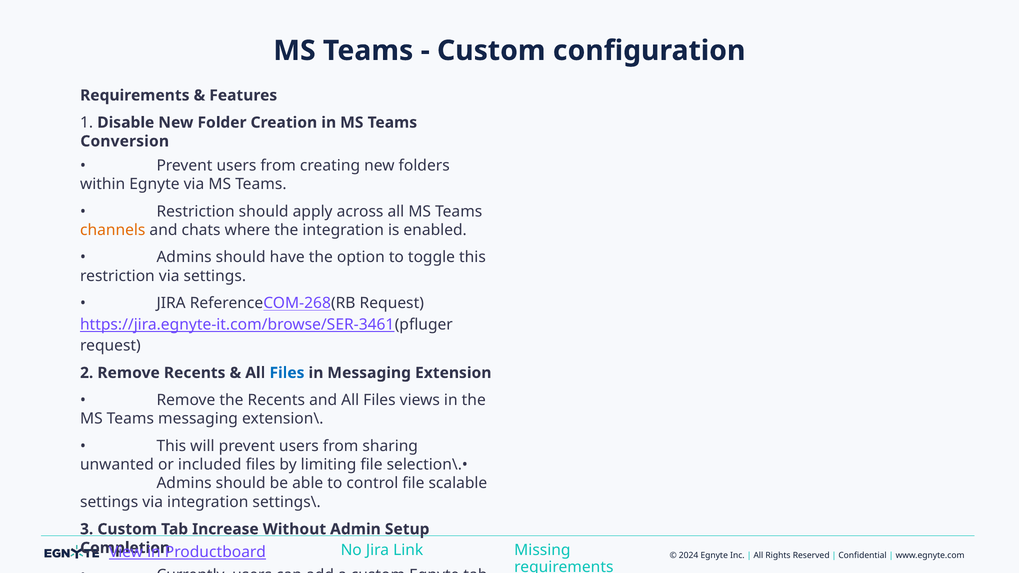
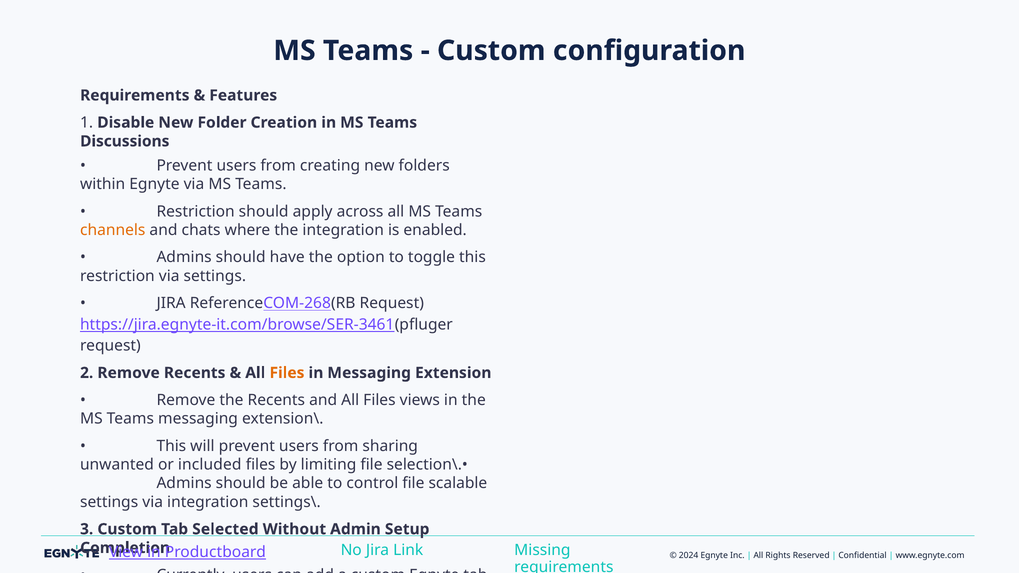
Conversion: Conversion -> Discussions (125, 141)
Files colour: blue -> orange (287, 373)
Tab Increase: Increase -> Selected (225, 529)
